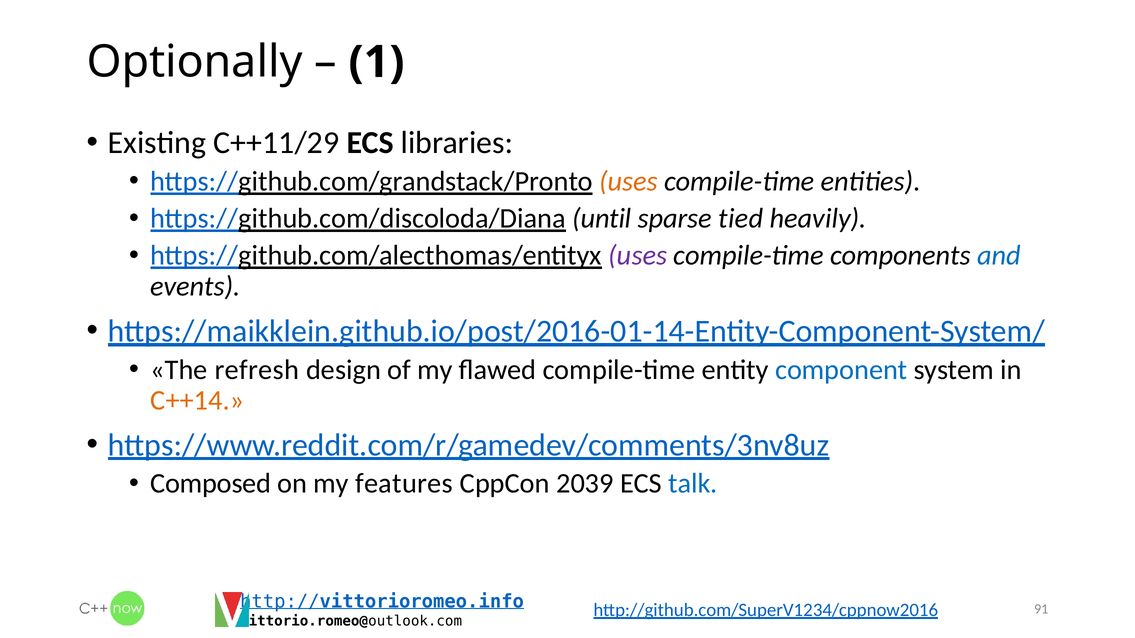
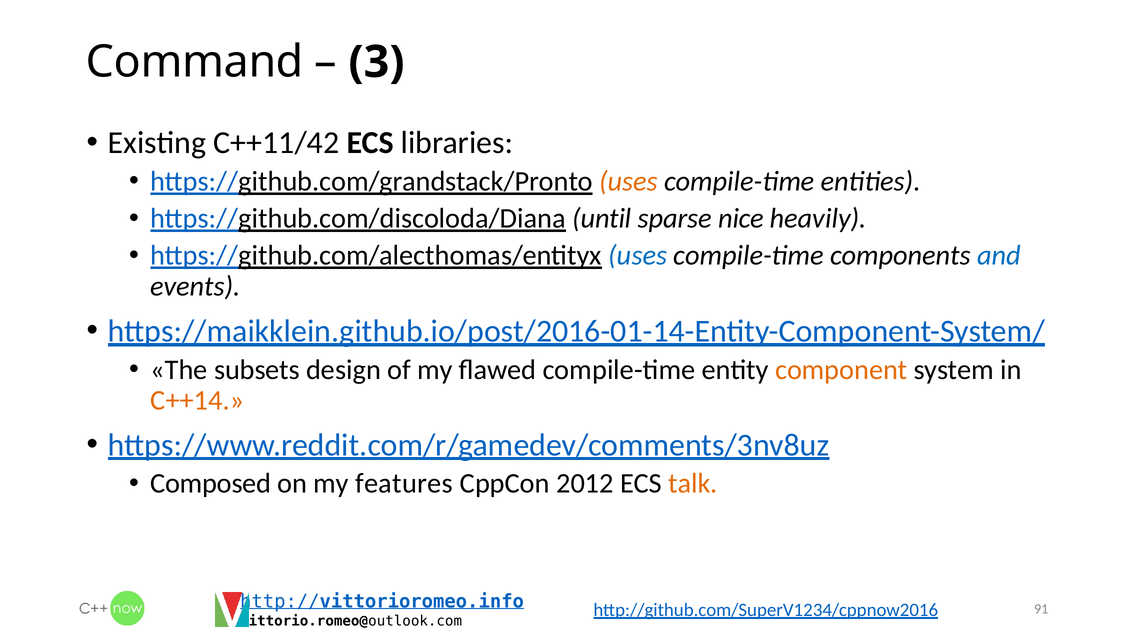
Optionally: Optionally -> Command (195, 62)
1: 1 -> 3 (376, 62)
C++11/29: C++11/29 -> C++11/42 (276, 143)
tied: tied -> nice (741, 219)
uses colour: purple -> blue (638, 256)
refresh: refresh -> subsets (257, 370)
component colour: blue -> orange (841, 370)
2039: 2039 -> 2012 (585, 484)
talk colour: blue -> orange (693, 484)
